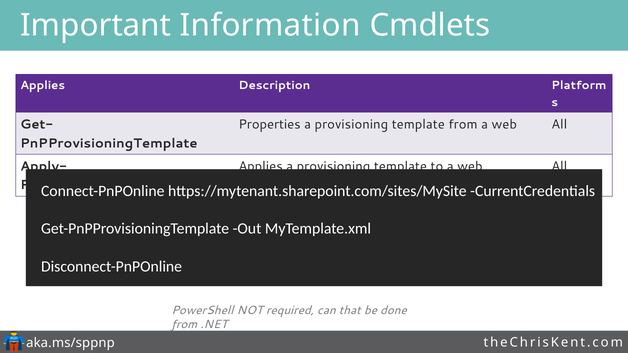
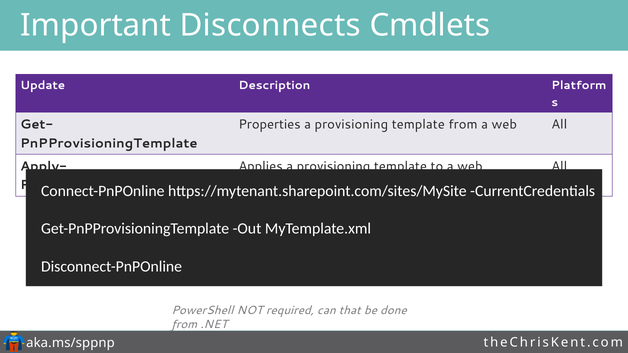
Information: Information -> Disconnects (270, 25)
Applies: Applies -> Update (43, 86)
